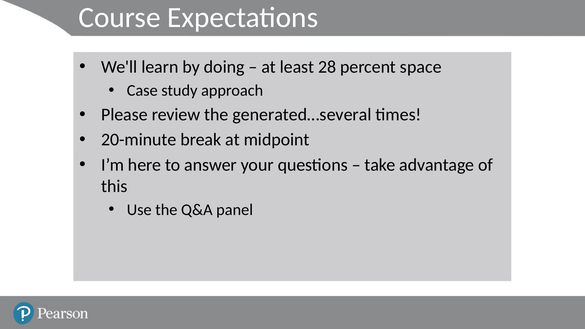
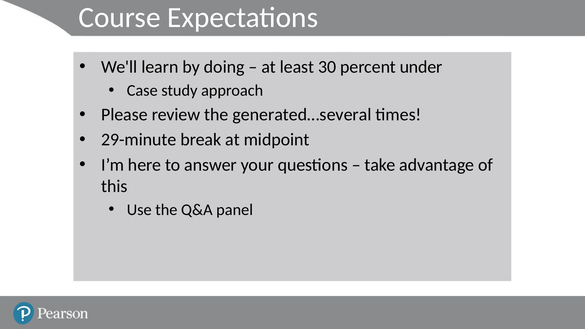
28: 28 -> 30 (327, 67)
space: space -> under (421, 67)
20-minute: 20-minute -> 29-minute (139, 140)
